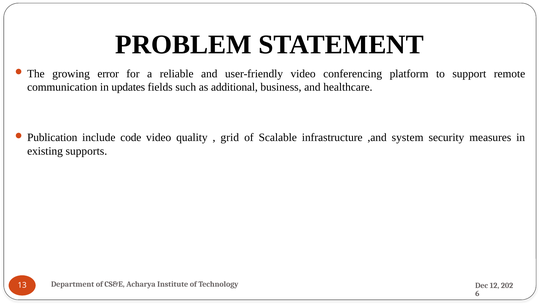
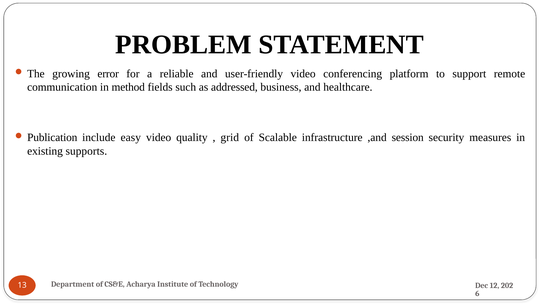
updates: updates -> method (128, 87)
additional: additional -> addressed (234, 87)
code: code -> easy (131, 137)
system: system -> session (408, 137)
